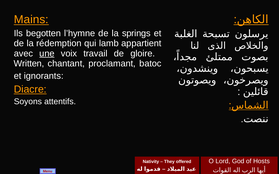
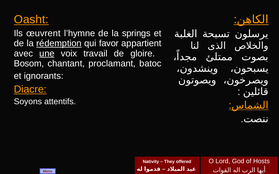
Mains: Mains -> Oasht (31, 20)
begotten: begotten -> œuvrent (43, 33)
rédemption underline: none -> present (59, 43)
lamb: lamb -> favor (109, 43)
Written: Written -> Bosom (29, 64)
